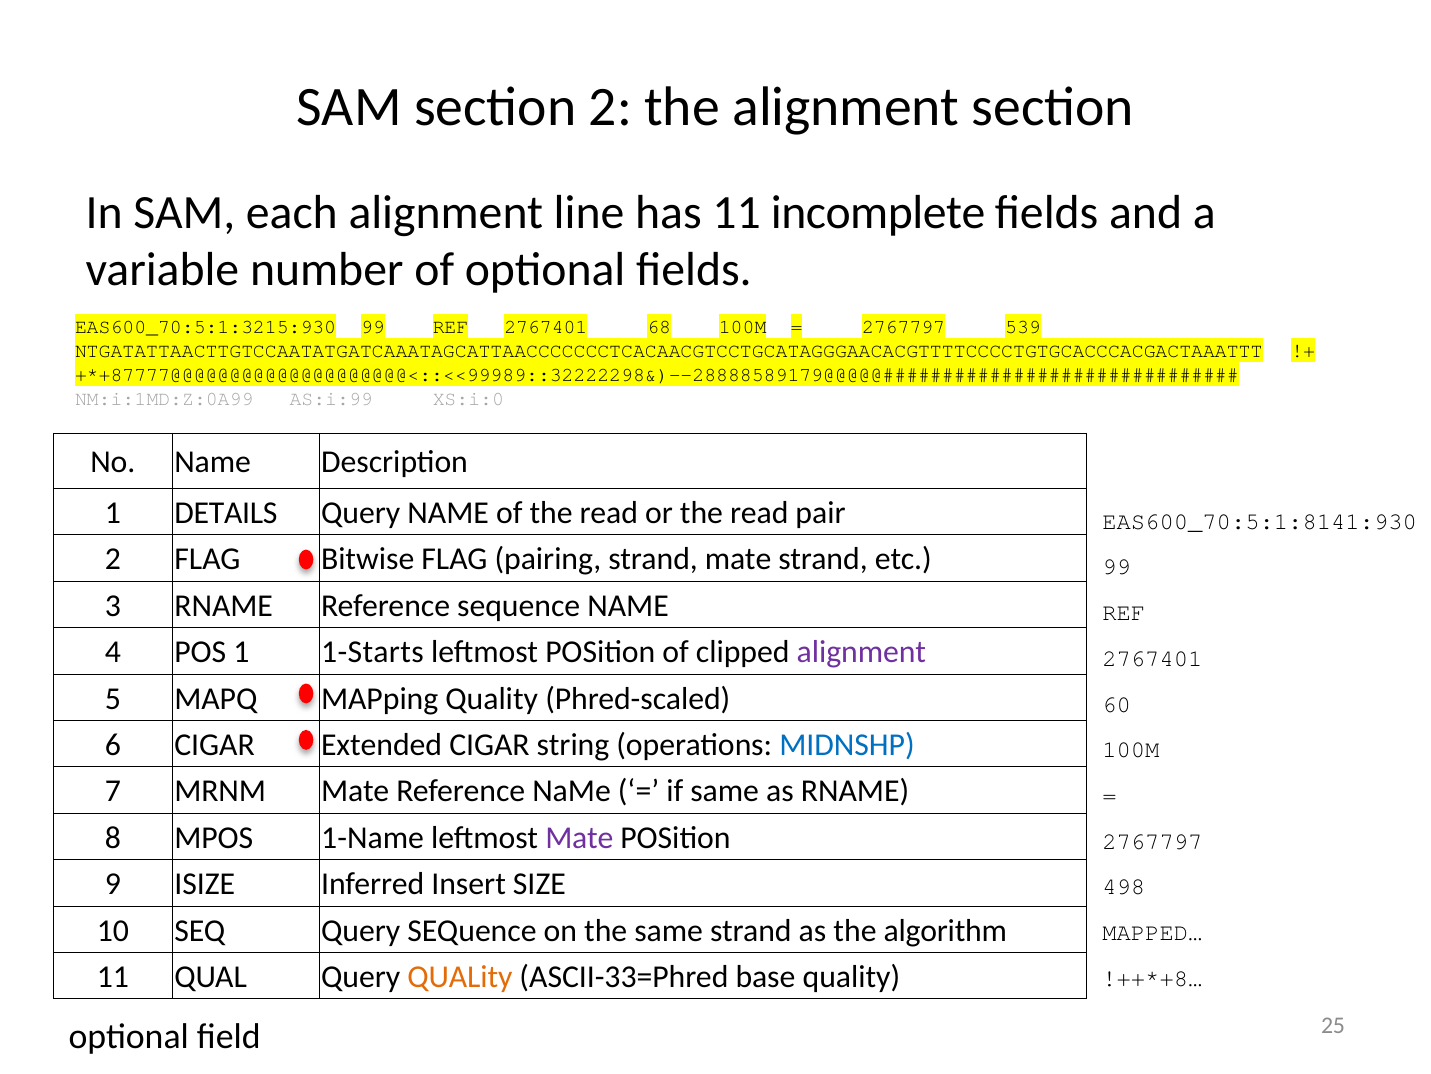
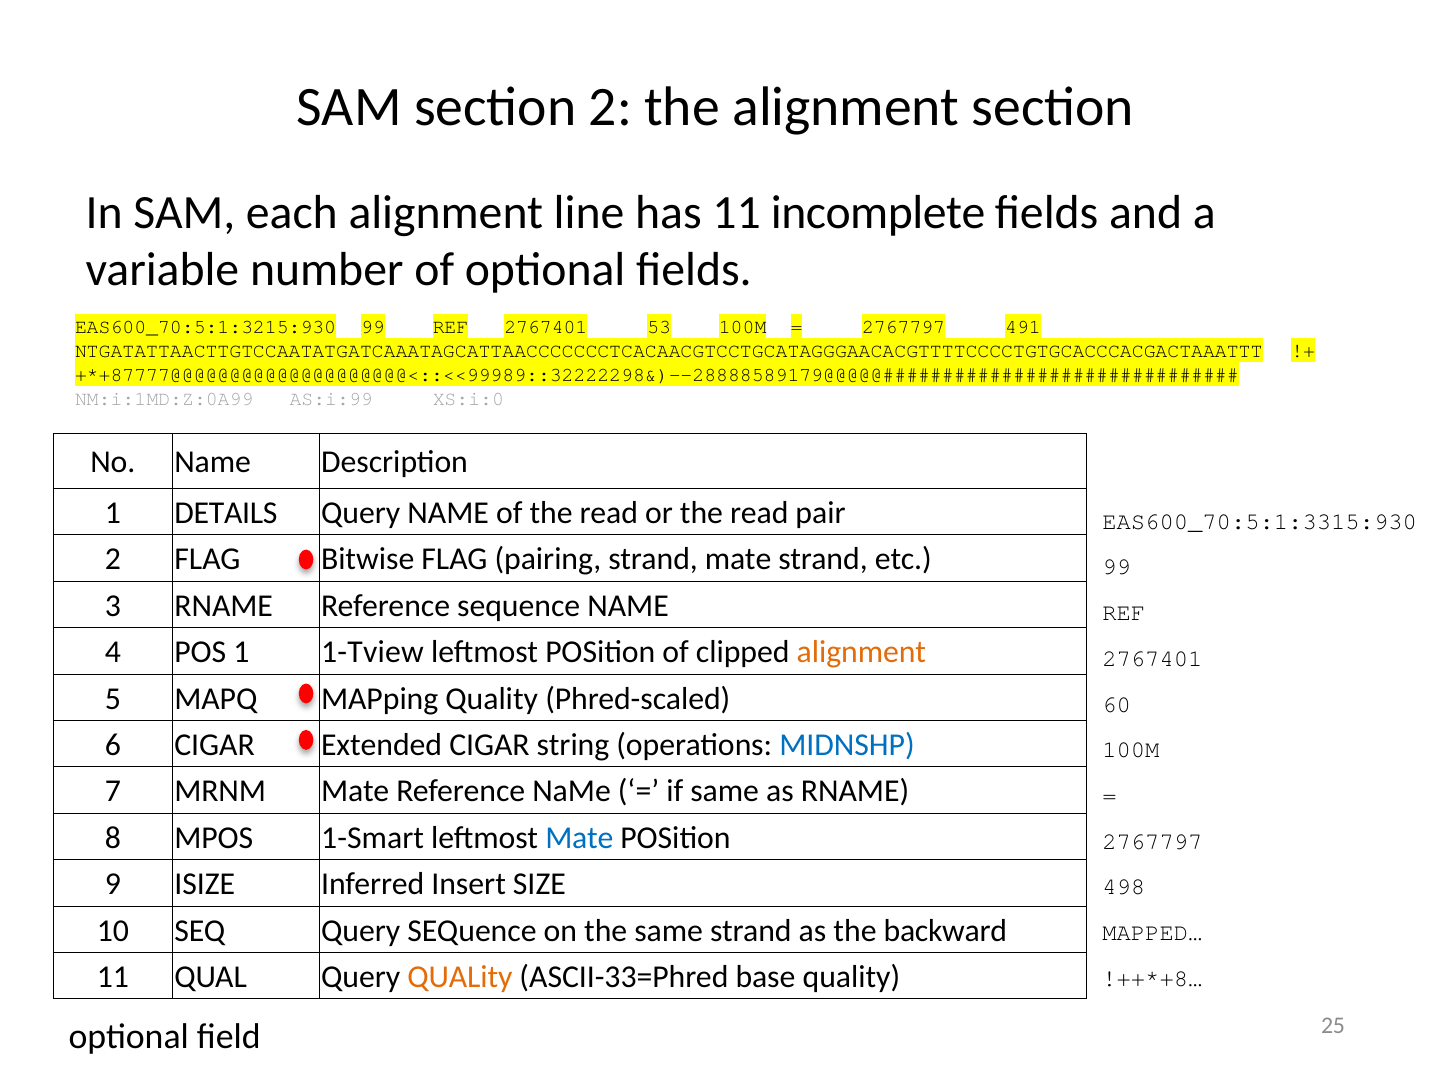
68: 68 -> 53 (659, 327)
539: 539 -> 491 (1023, 327)
EAS600_70:5:1:8141:930: EAS600_70:5:1:8141:930 -> EAS600_70:5:1:3315:930 (1260, 521)
1-Starts: 1-Starts -> 1-Tview (373, 652)
alignment colour: purple -> orange (861, 652)
1-Name: 1-Name -> 1-Smart (373, 837)
Mate colour: purple -> blue (579, 837)
algorithm: algorithm -> backward (945, 930)
